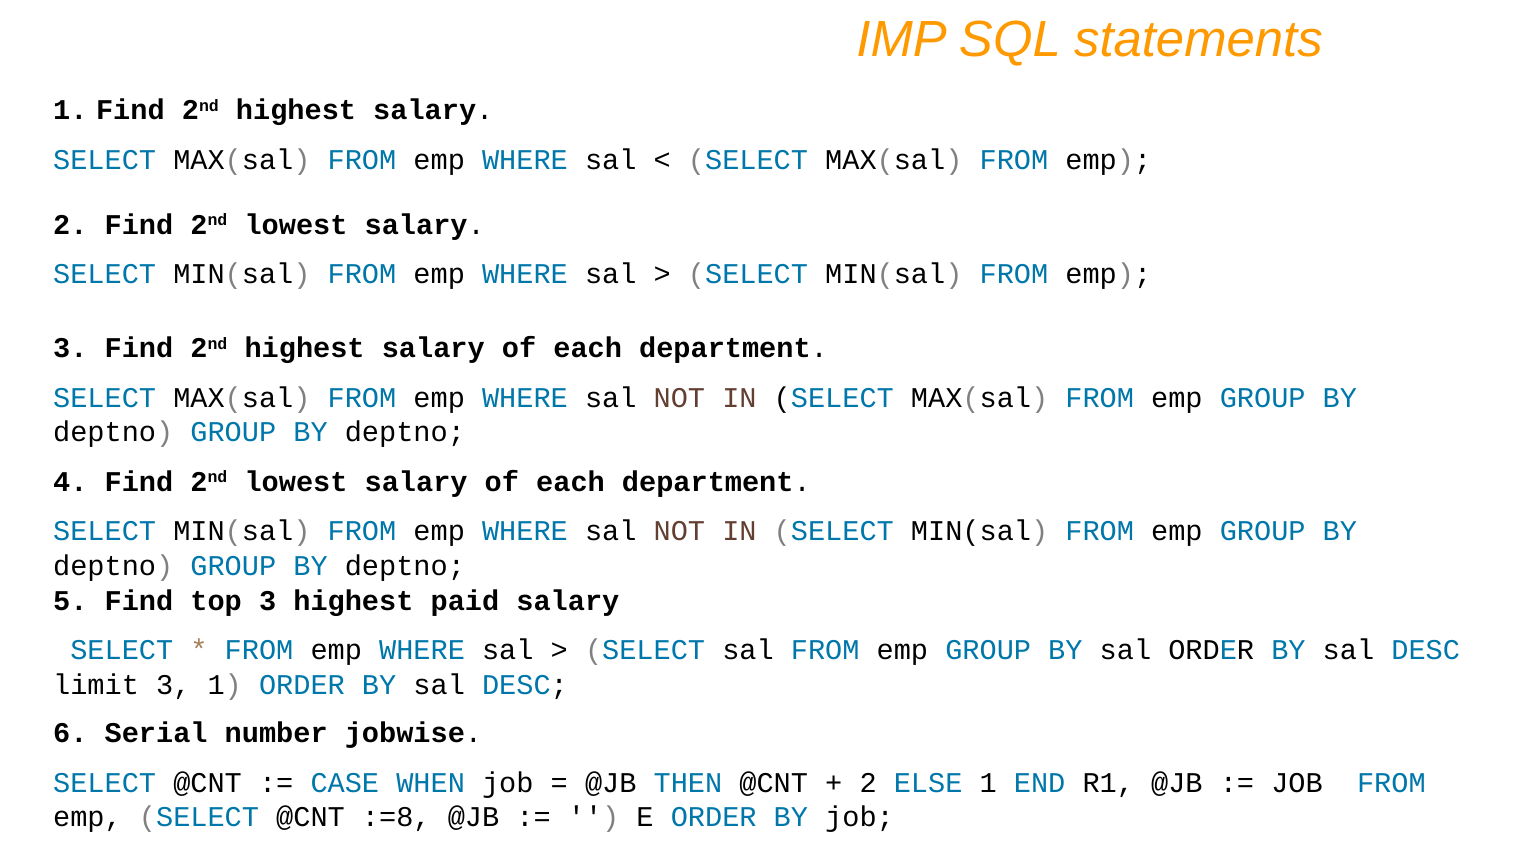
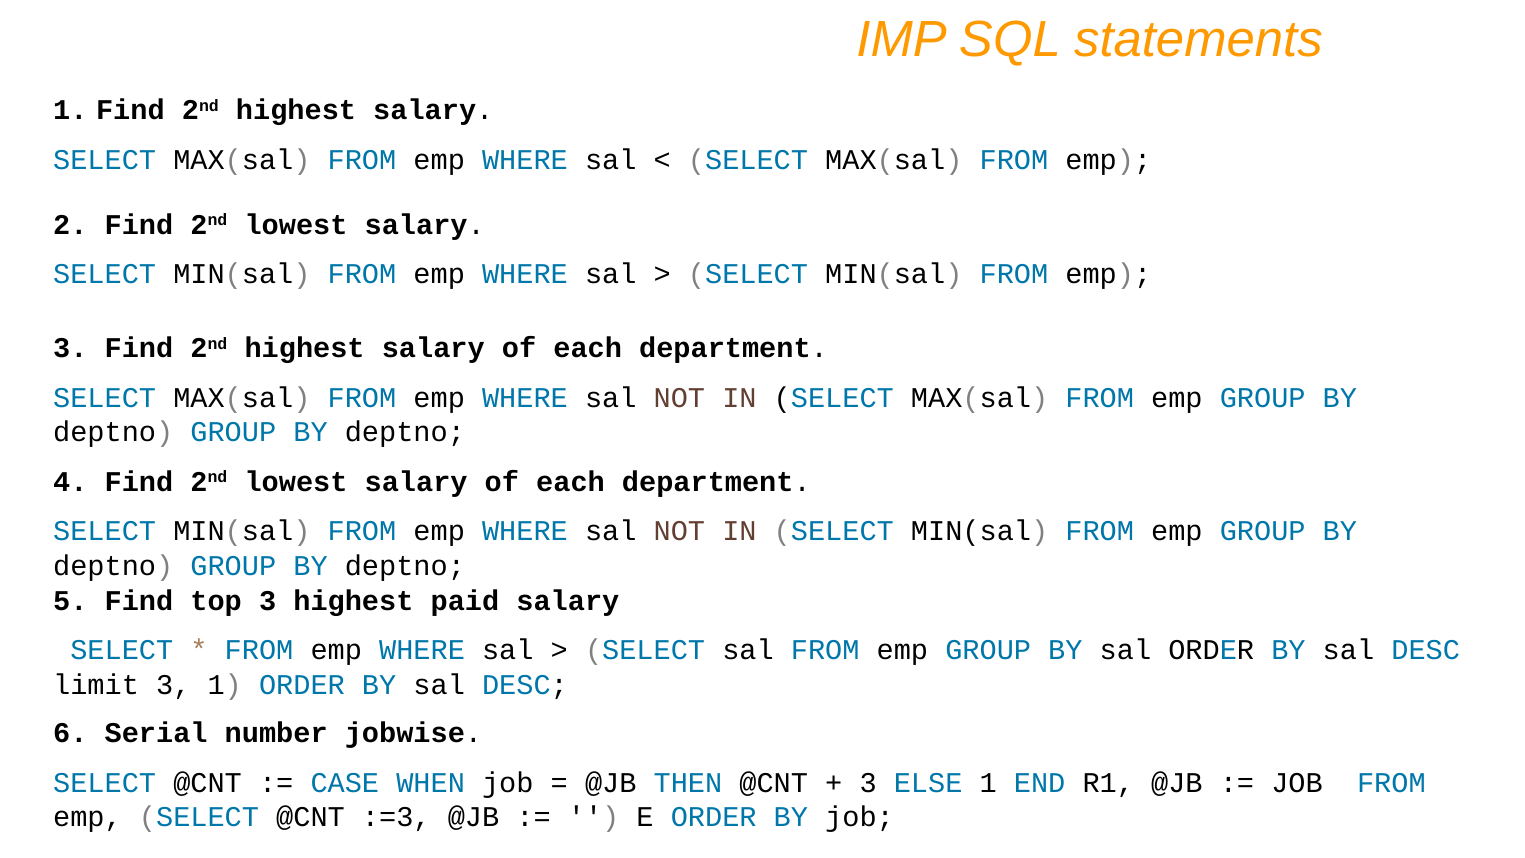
2: 2 -> 3 (868, 782)
:=8: :=8 -> :=3 (396, 817)
